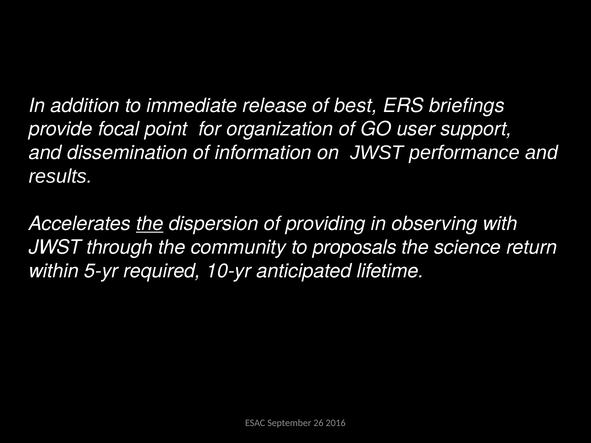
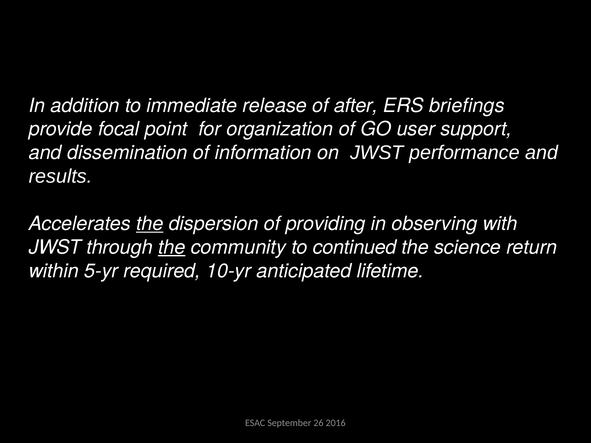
best: best -> after (356, 106)
the underline: none -> present (172, 247)
proposals: proposals -> continued (355, 247)
